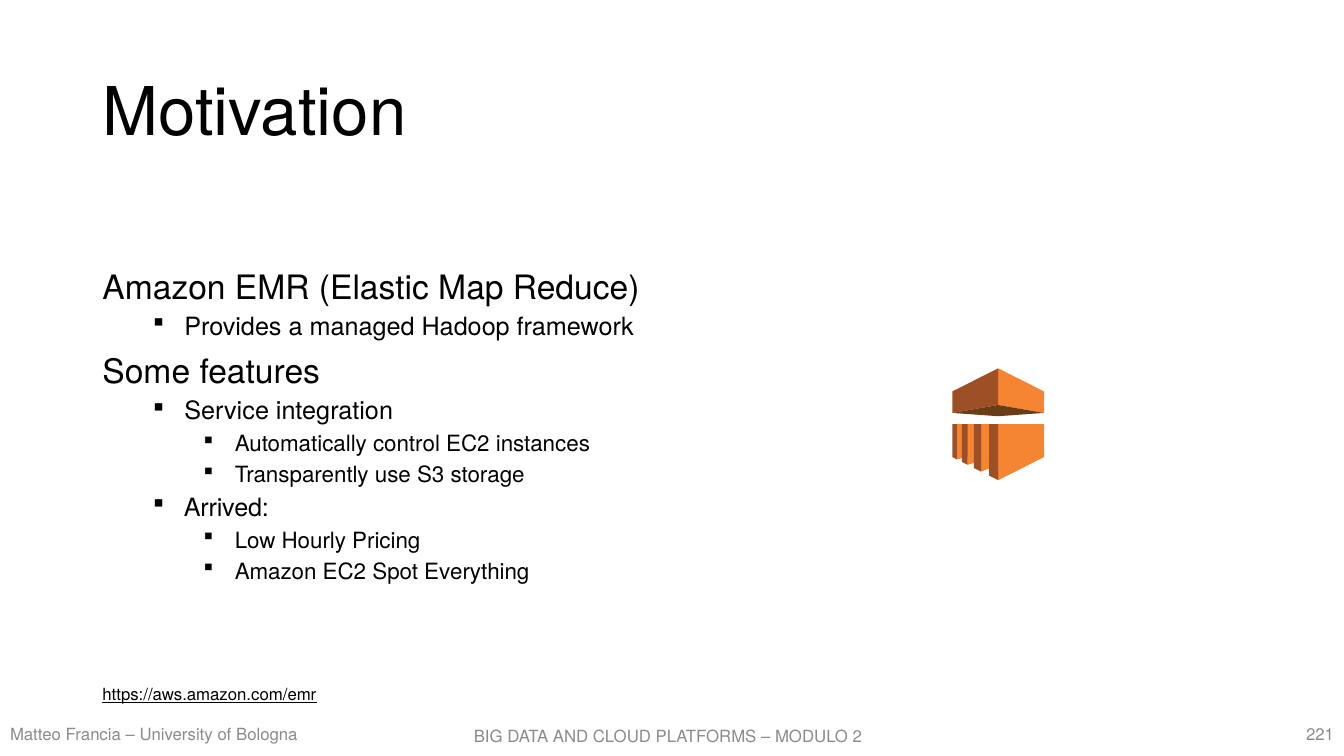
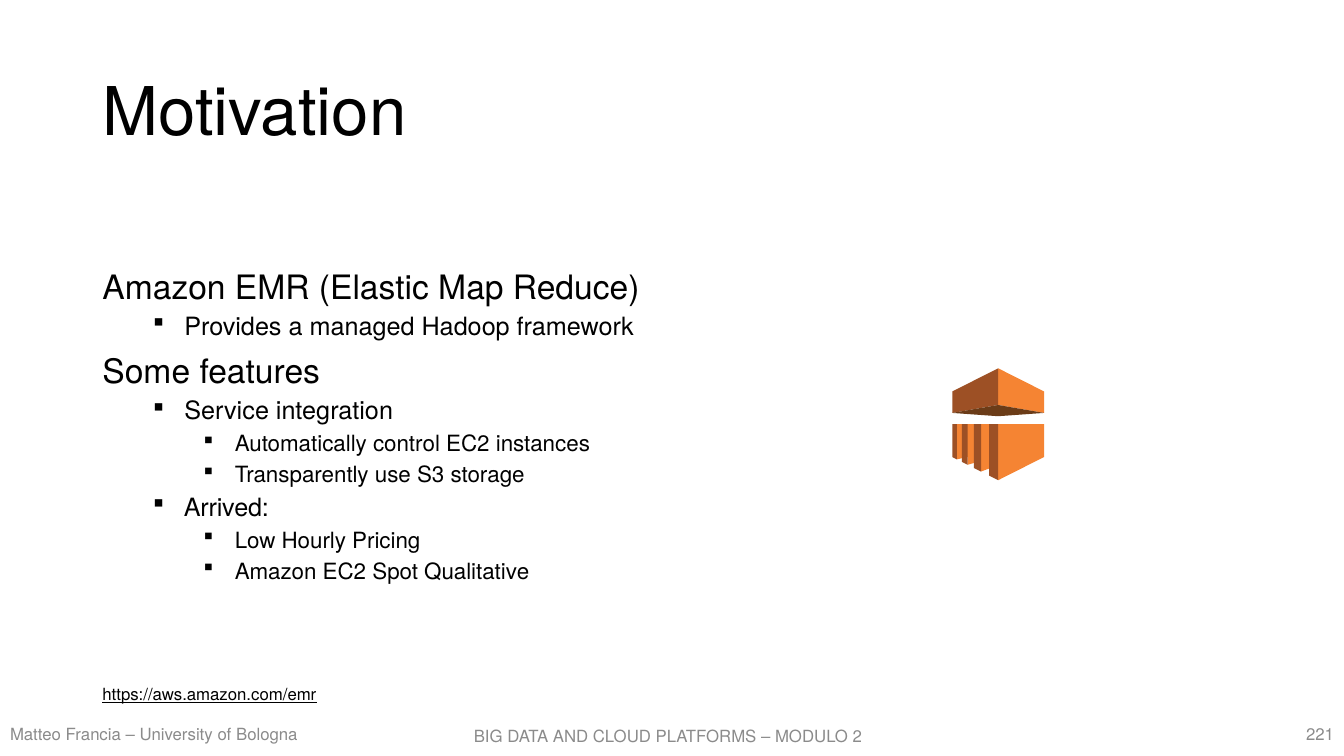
Everything: Everything -> Qualitative (477, 572)
